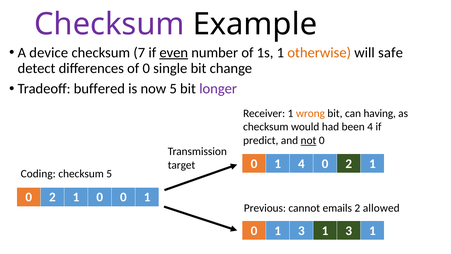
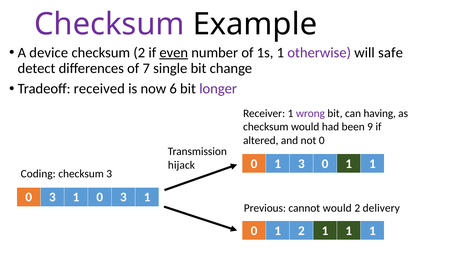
checksum 7: 7 -> 2 (139, 53)
otherwise colour: orange -> purple (319, 53)
of 0: 0 -> 7 (146, 68)
buffered: buffered -> received (99, 89)
now 5: 5 -> 6 (173, 89)
wrong colour: orange -> purple (310, 113)
been 4: 4 -> 9 (370, 127)
predict: predict -> altered (261, 140)
not underline: present -> none (308, 140)
1 4: 4 -> 3 (301, 164)
2: 2 -> 1 (349, 164)
target: target -> hijack (181, 165)
checksum 5: 5 -> 3 (109, 174)
2: 2 -> 3 (52, 197)
1 0 0: 0 -> 3 (123, 197)
cannot emails: emails -> would (337, 208)
allowed: allowed -> delivery (381, 208)
0 1 3: 3 -> 2 (301, 231)
3: 3 -> 1 (349, 231)
